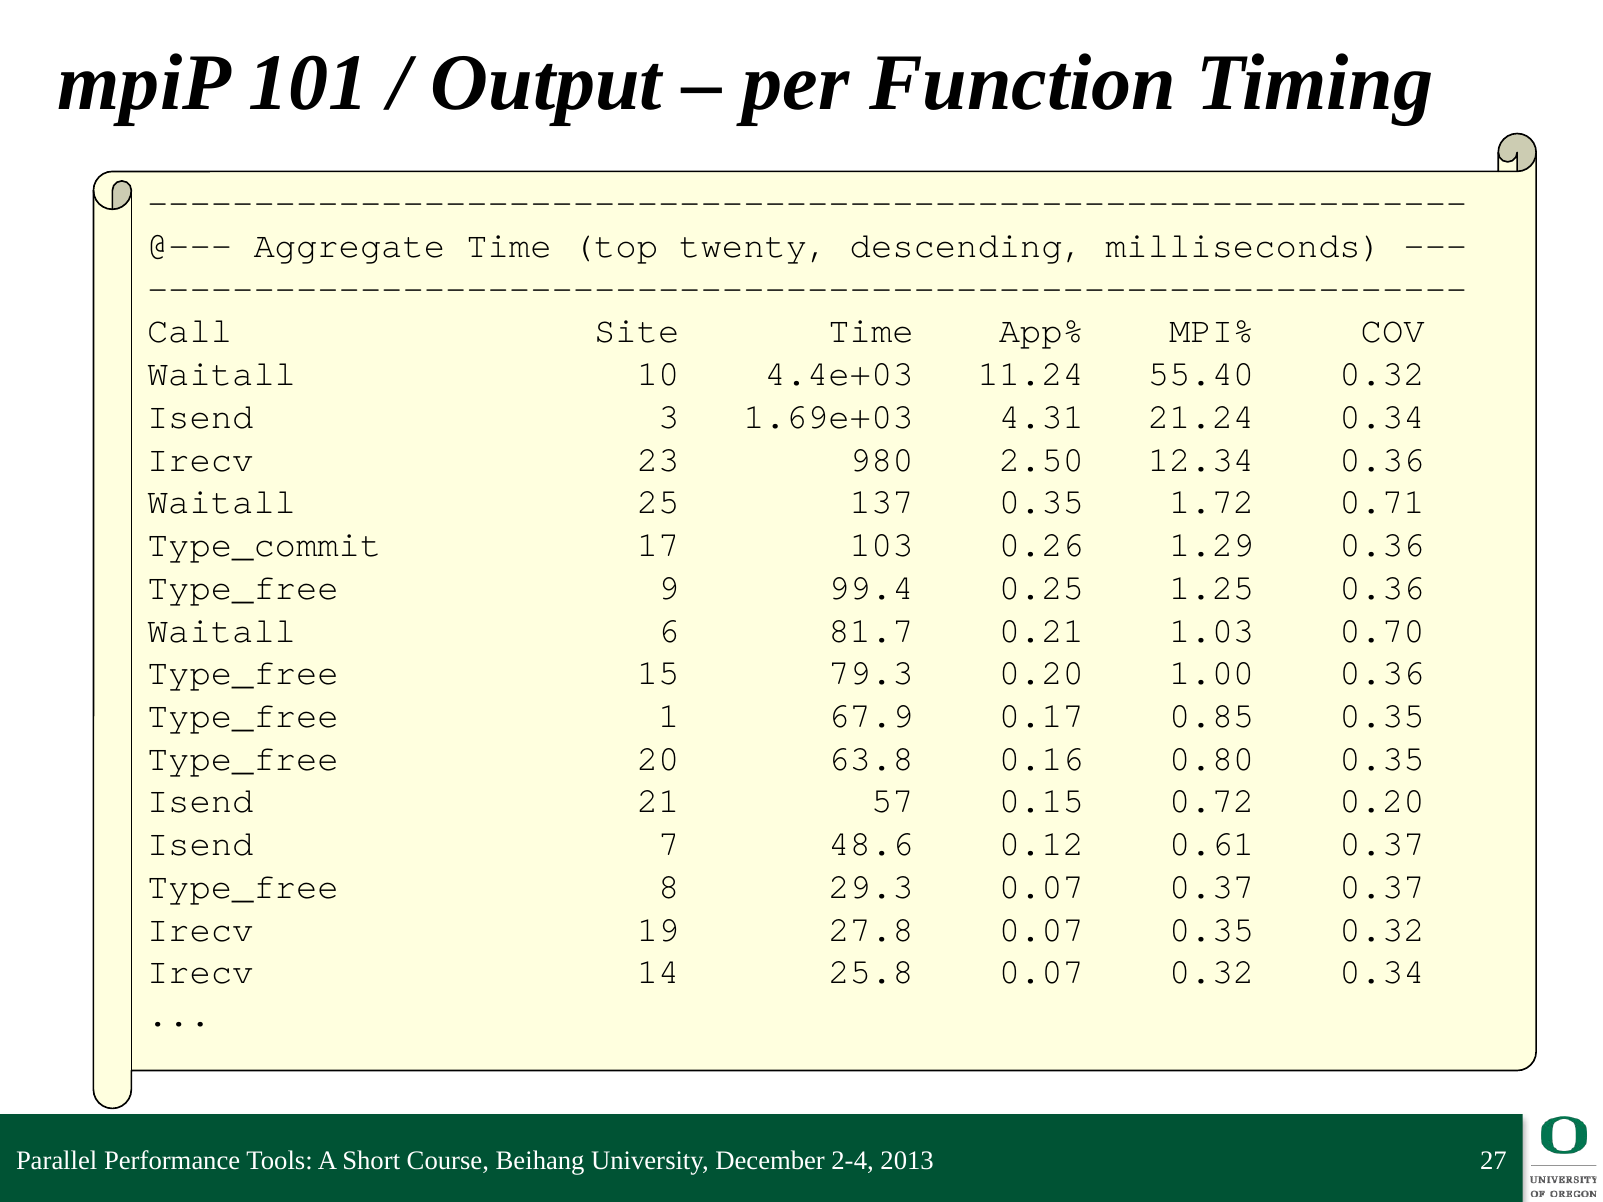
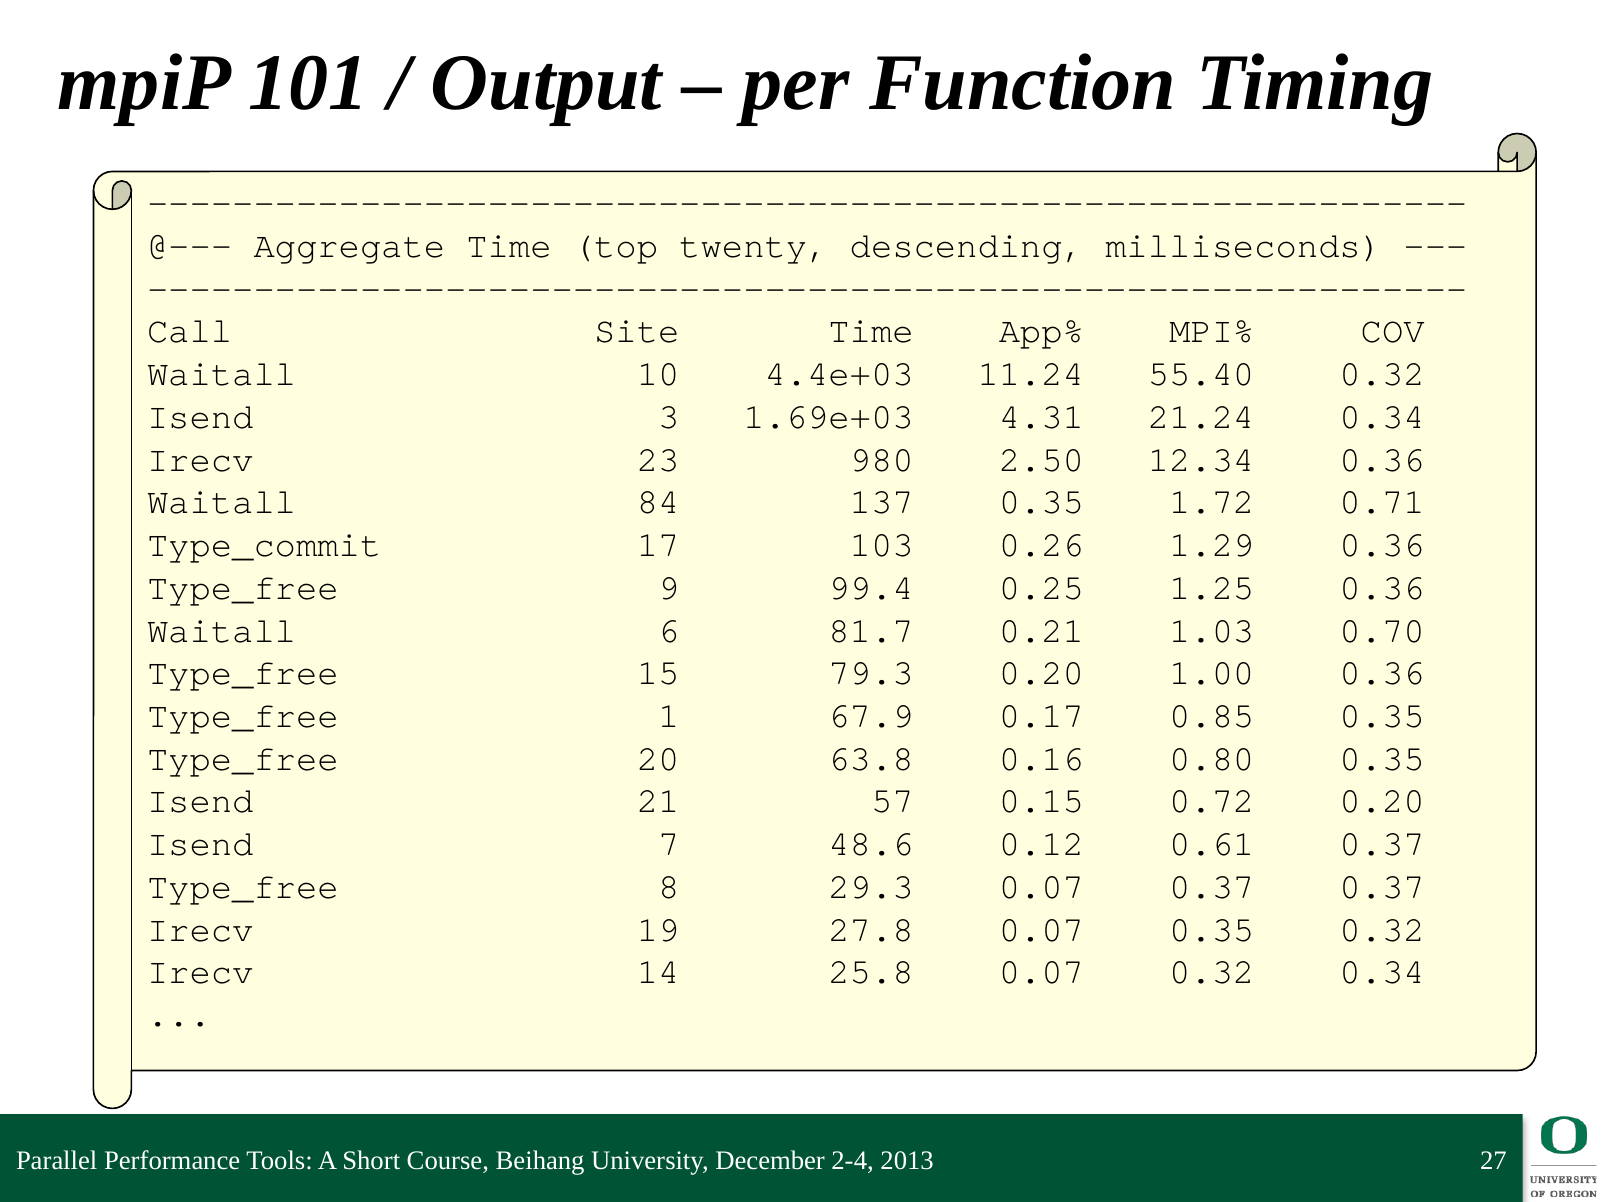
25: 25 -> 84 (658, 502)
